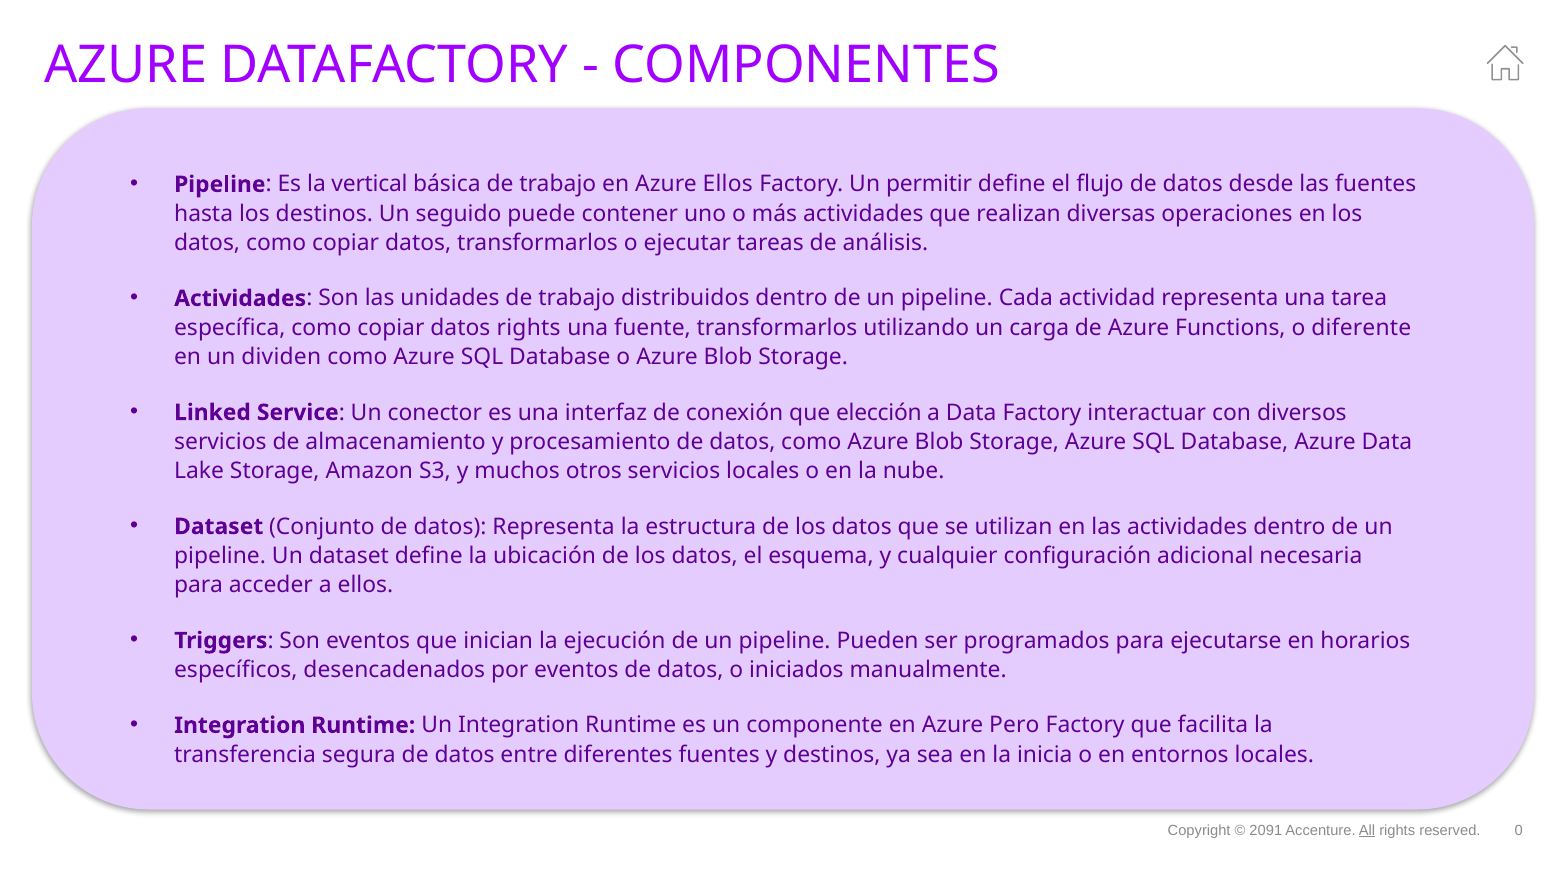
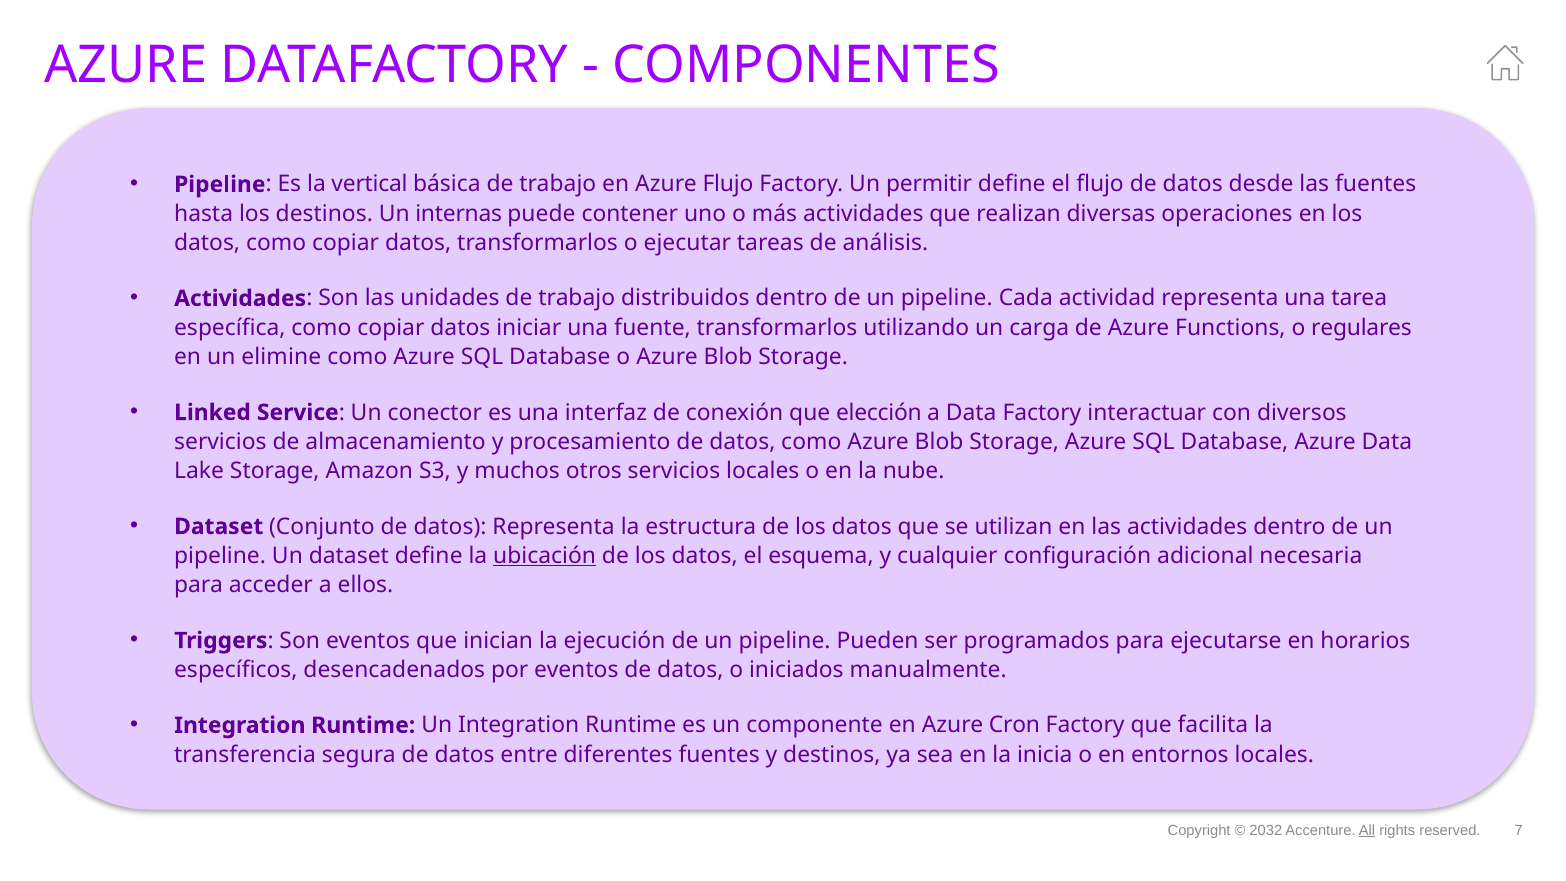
Azure Ellos: Ellos -> Flujo (728, 184)
seguido: seguido -> internas (459, 214)
datos rights: rights -> iniciar (529, 328)
diferente: diferente -> regulares (1362, 328)
dividen: dividen -> elimine (281, 357)
ubicación underline: none -> present (545, 556)
Pero: Pero -> Cron (1015, 725)
2091: 2091 -> 2032 (1266, 830)
0: 0 -> 7 (1519, 830)
